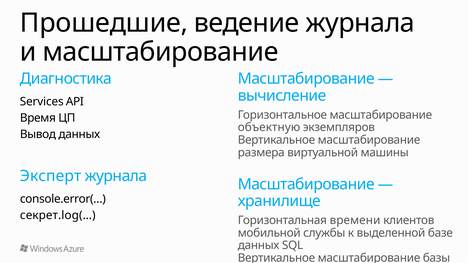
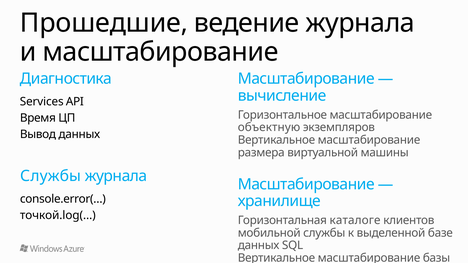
Эксперт: Эксперт -> Службы (51, 176)
секрет.log(…: секрет.log(… -> точкой.log(… (58, 216)
времени: времени -> каталоге (355, 220)
